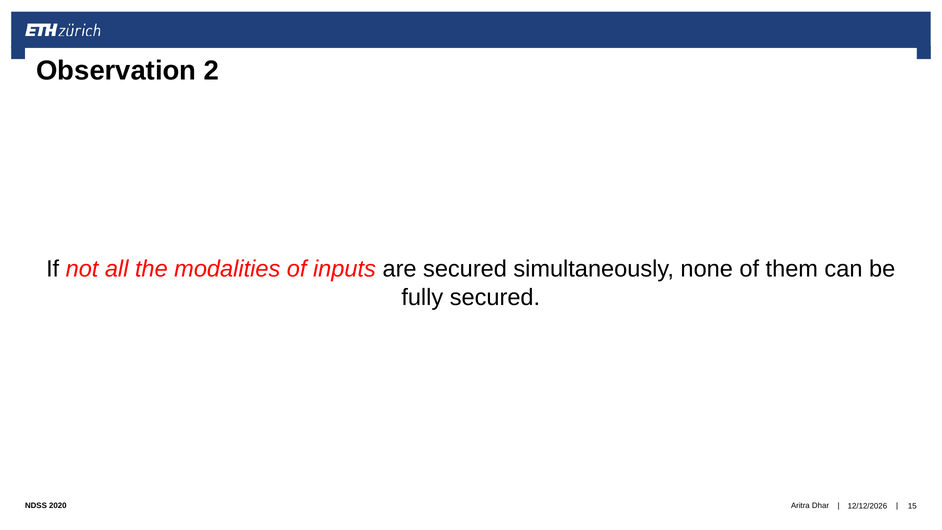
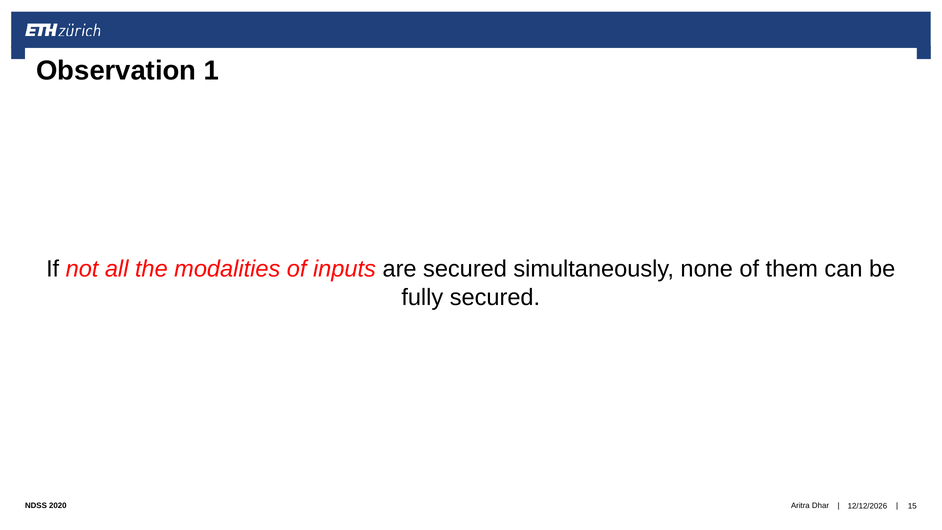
2: 2 -> 1 (211, 71)
